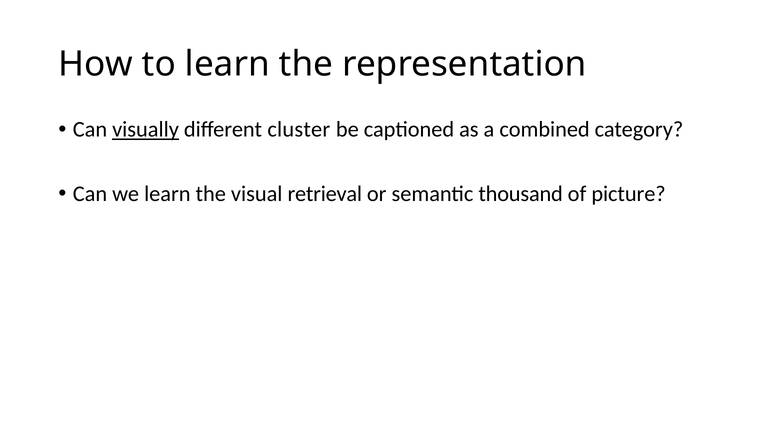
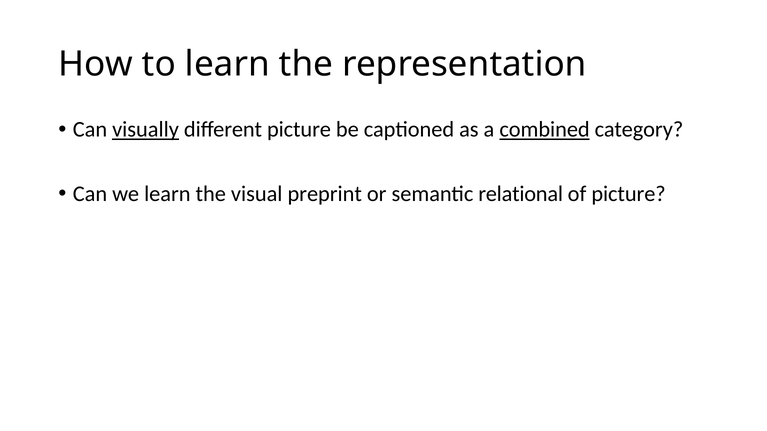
different cluster: cluster -> picture (299, 130)
combined underline: none -> present (545, 130)
retrieval: retrieval -> preprint (325, 194)
thousand: thousand -> relational (521, 194)
